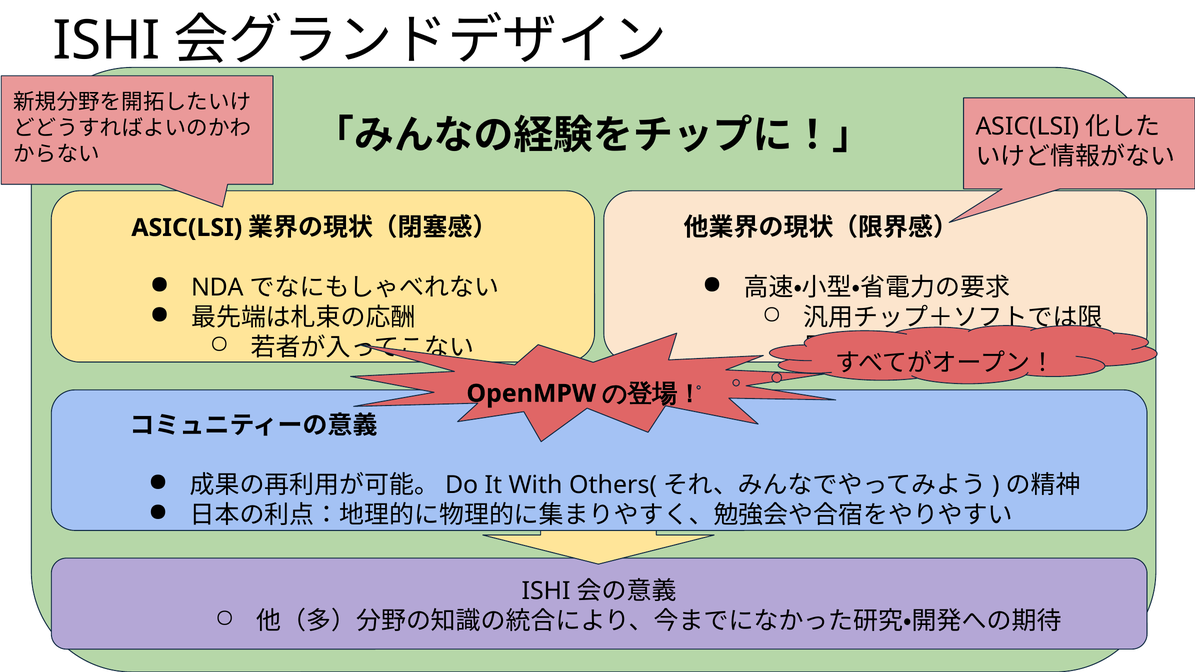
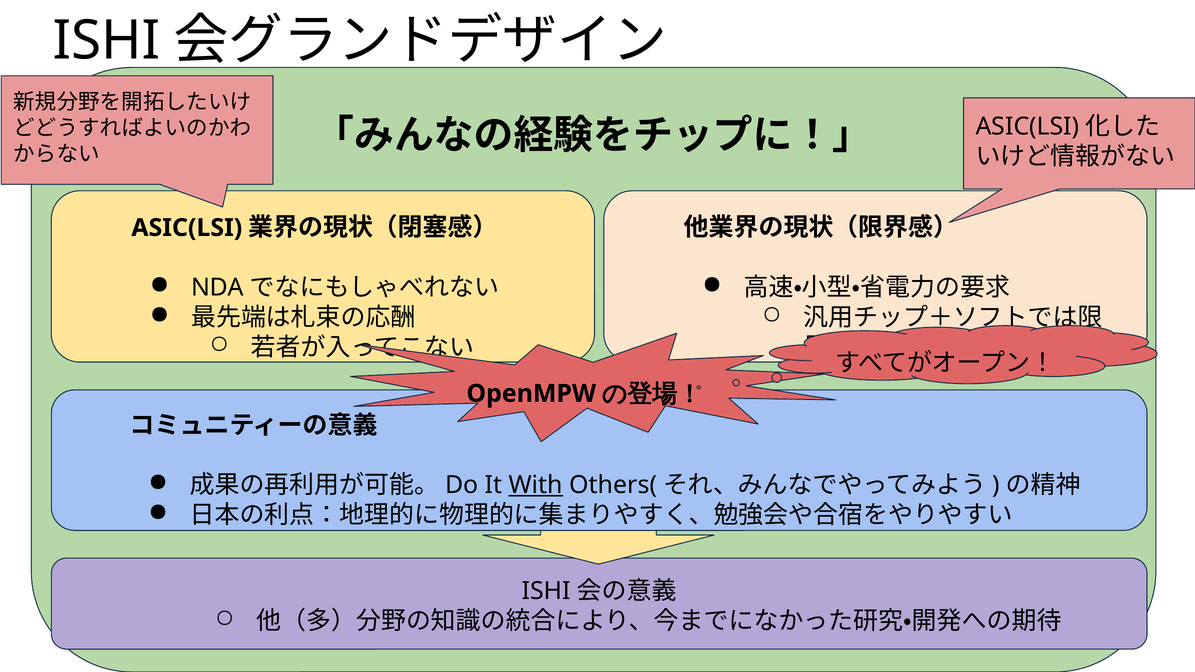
With underline: none -> present (536, 485)
